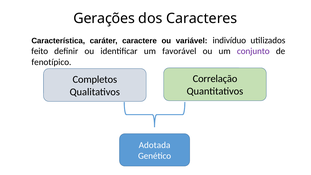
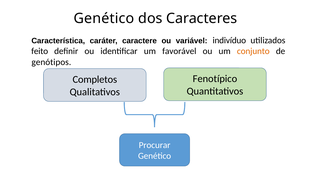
Gerações: Gerações -> Genético (104, 18)
conjunto colour: purple -> orange (253, 51)
fenotípico: fenotípico -> genótipos (51, 62)
Correlação: Correlação -> Fenotípico (215, 79)
Adotada: Adotada -> Procurar (155, 145)
